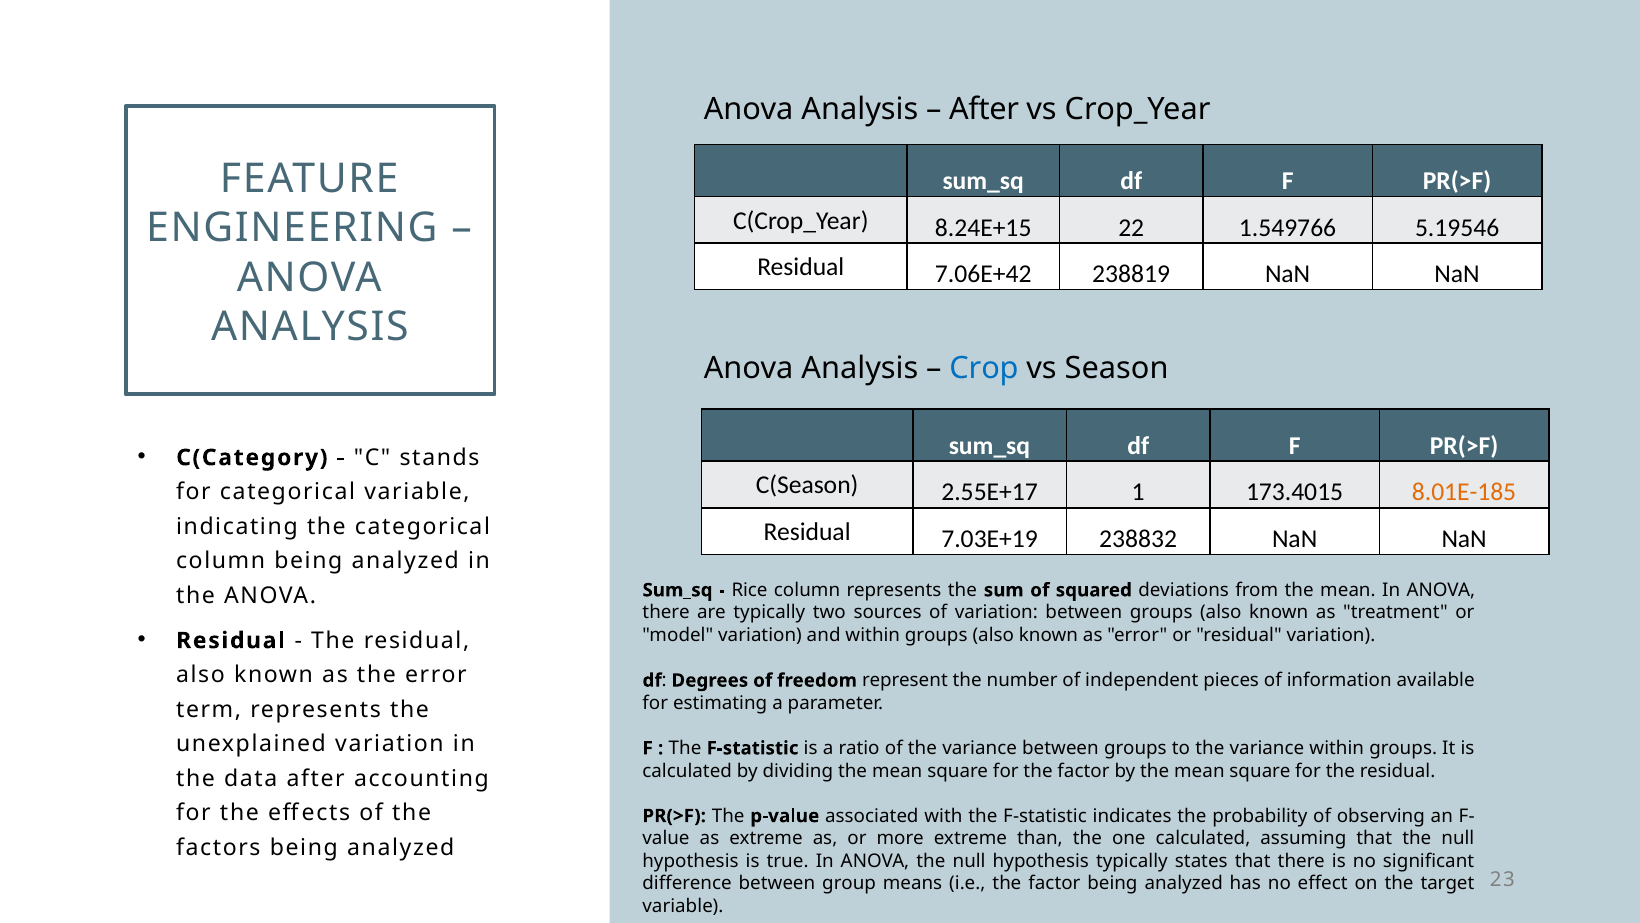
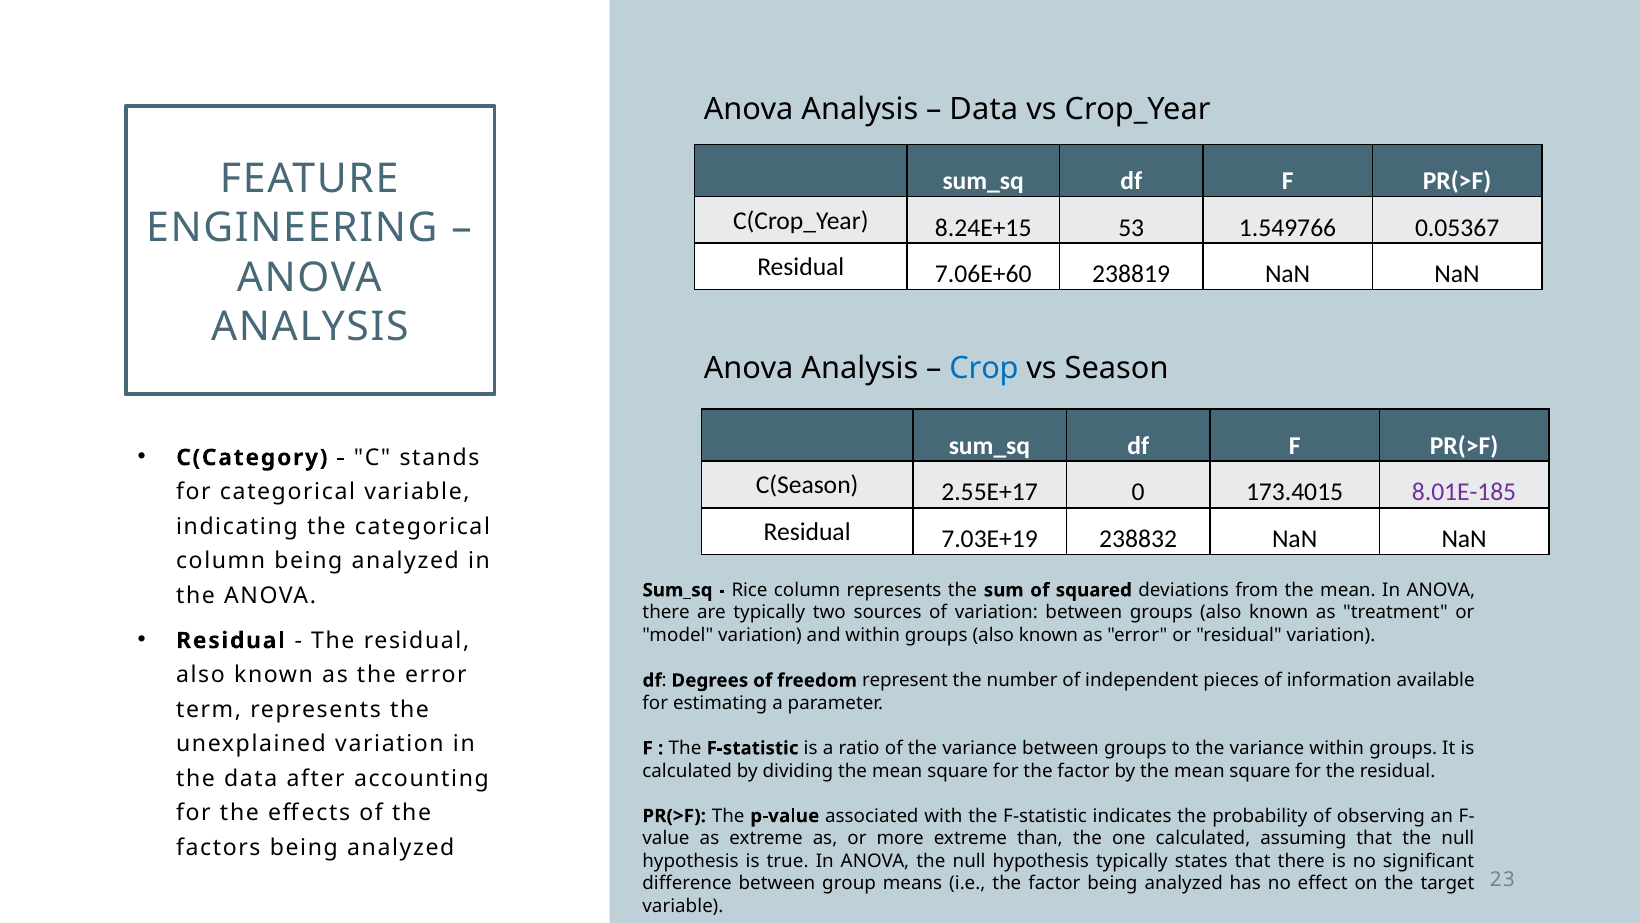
After: After -> Data (984, 109)
22: 22 -> 53 (1131, 228)
5.19546: 5.19546 -> 0.05367 (1457, 228)
7.06E+42: 7.06E+42 -> 7.06E+60 (983, 274)
1: 1 -> 0 (1138, 492)
8.01E-185 colour: orange -> purple (1464, 492)
